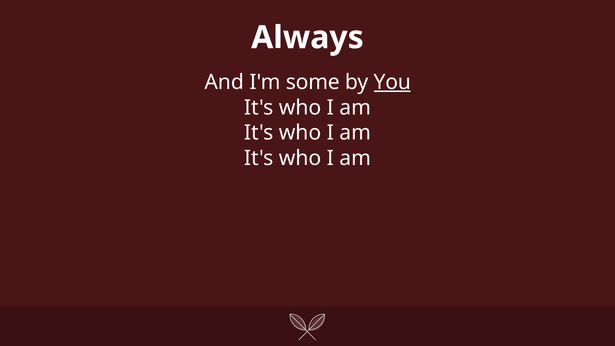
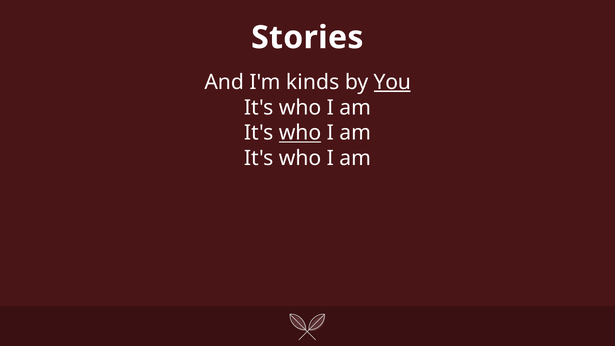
Always: Always -> Stories (307, 38)
some: some -> kinds (313, 82)
who underline: none -> present (300, 133)
